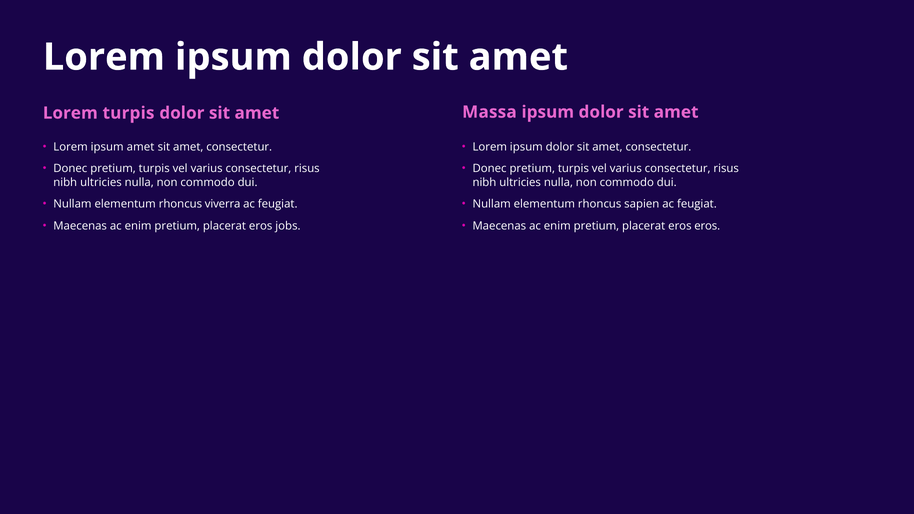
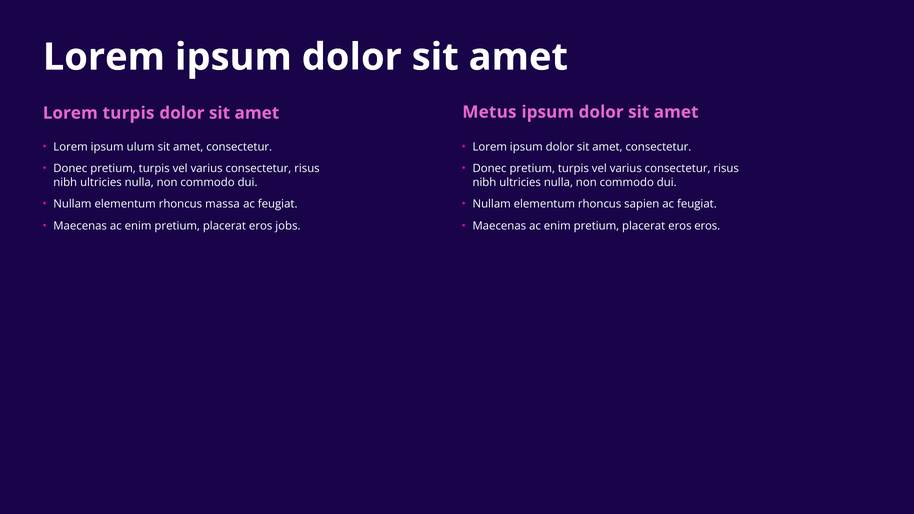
Massa: Massa -> Metus (489, 112)
ipsum amet: amet -> ulum (141, 147)
viverra: viverra -> massa (223, 204)
